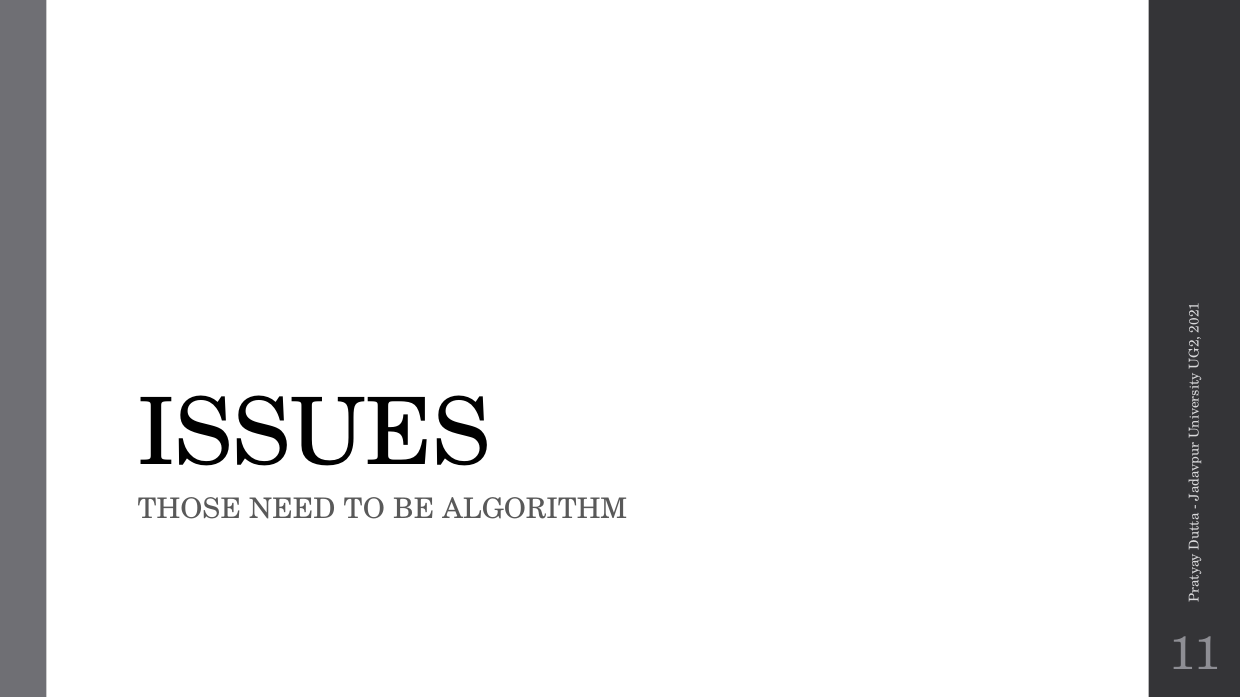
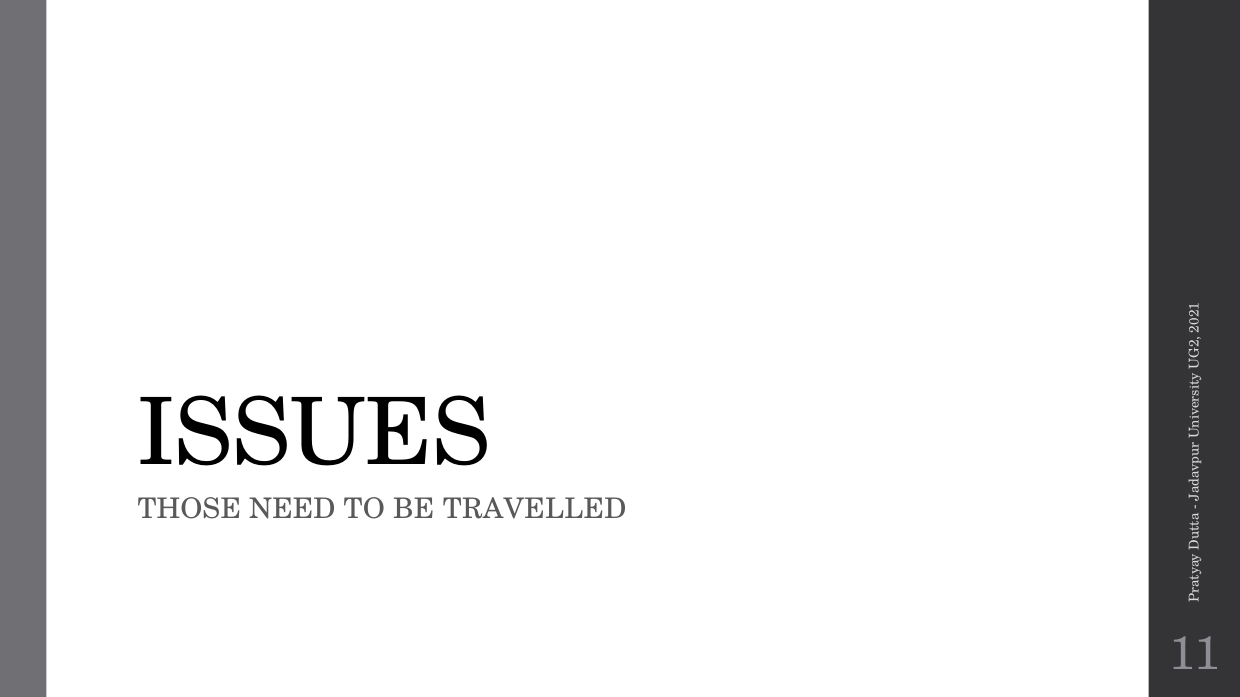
ALGORITHM: ALGORITHM -> TRAVELLED (535, 509)
